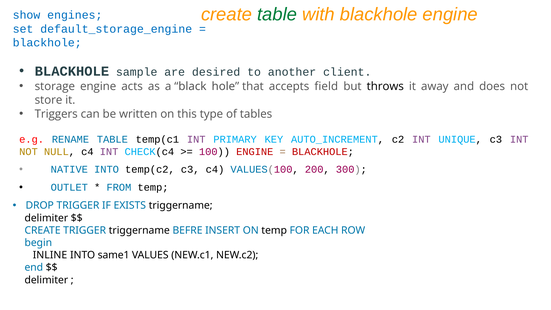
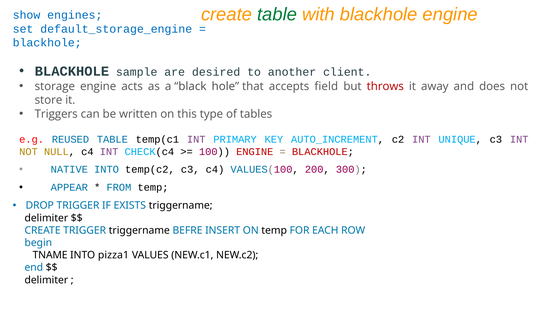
throws colour: black -> red (385, 86)
RENAME: RENAME -> REUSED (70, 139)
OUTLET: OUTLET -> APPEAR (69, 187)
INLINE: INLINE -> TNAME (50, 255)
same1: same1 -> pizza1 (113, 255)
